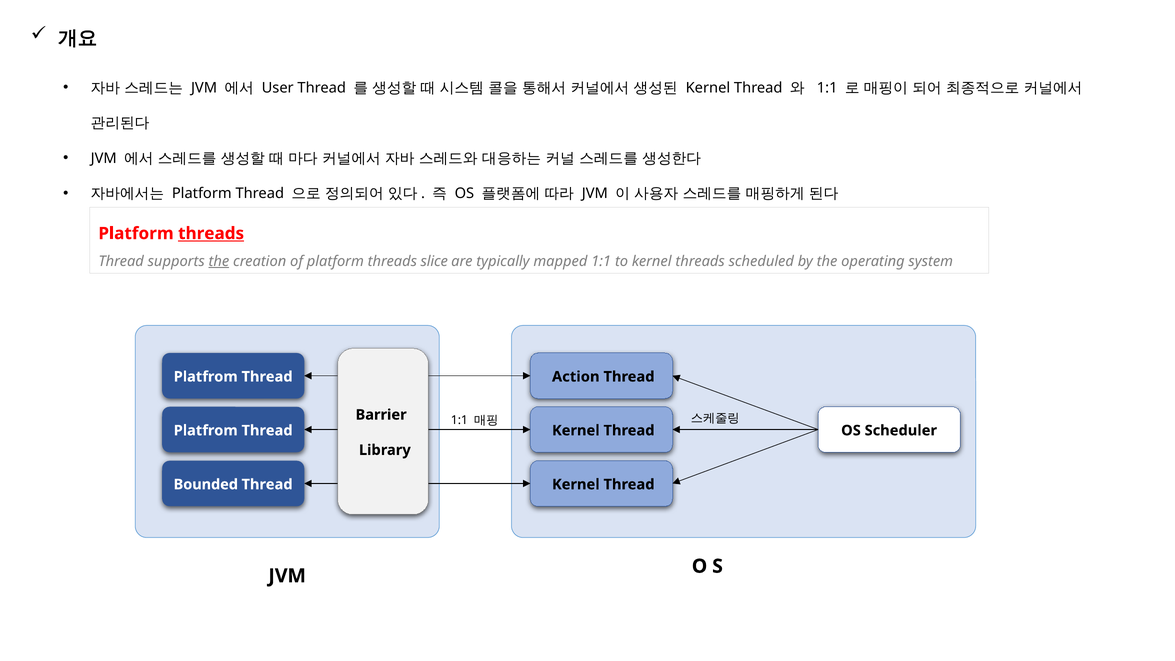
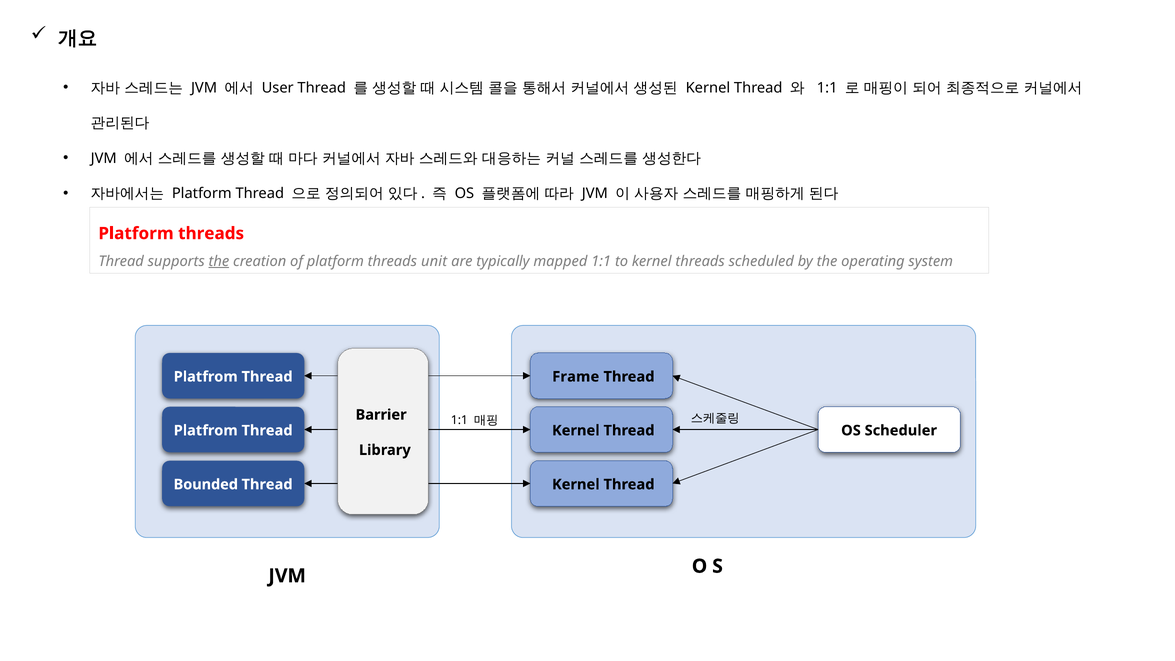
threads underline: present -> none (211, 233)
slice: slice -> unit (434, 261)
Action: Action -> Frame (576, 377)
